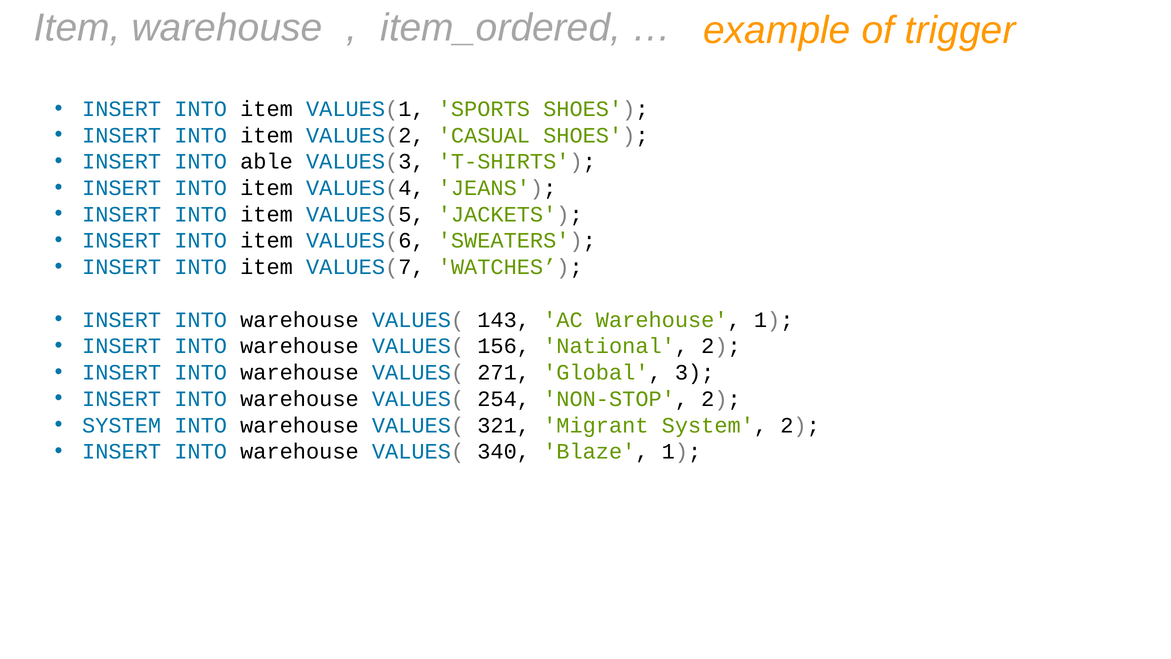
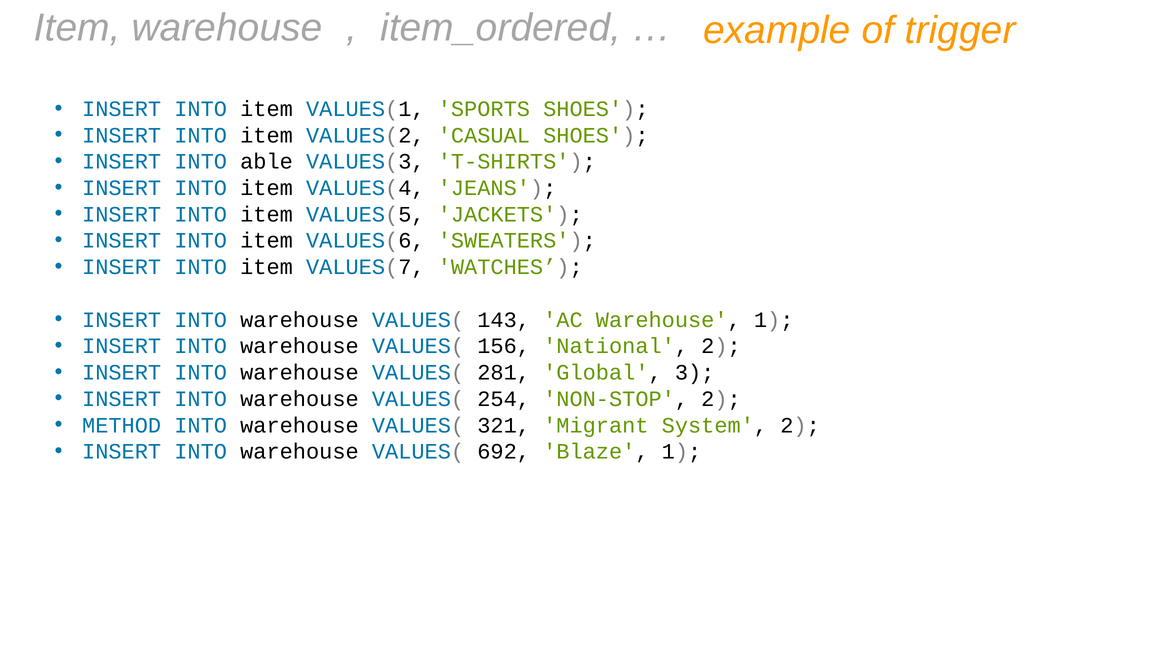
271: 271 -> 281 (504, 372)
SYSTEM: SYSTEM -> METHOD (122, 425)
340: 340 -> 692 (504, 451)
